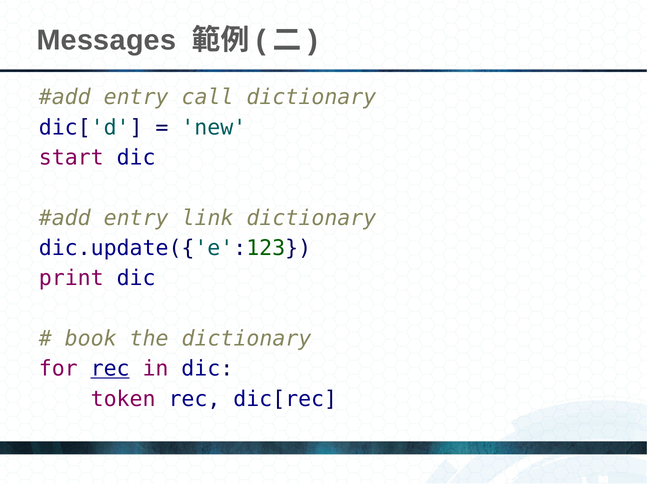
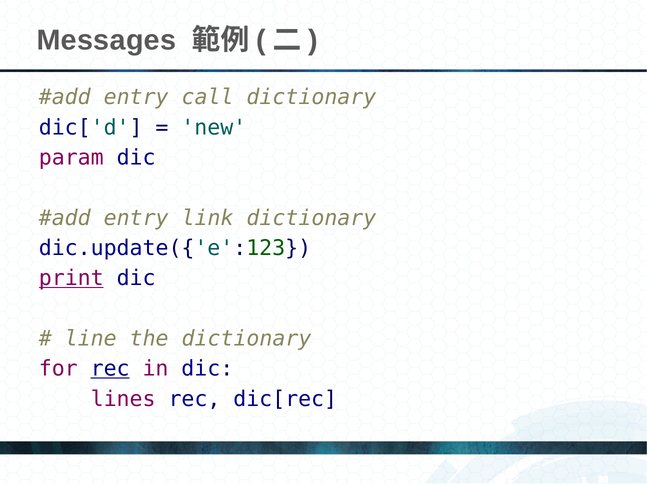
start: start -> param (71, 158)
print underline: none -> present (71, 278)
book: book -> line (91, 339)
token: token -> lines (123, 399)
